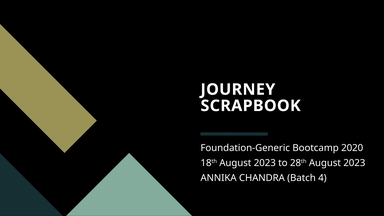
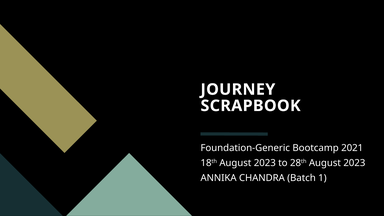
2020: 2020 -> 2021 (352, 148)
4: 4 -> 1 (322, 178)
